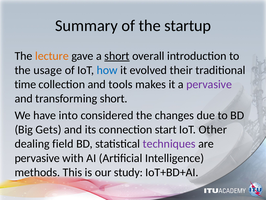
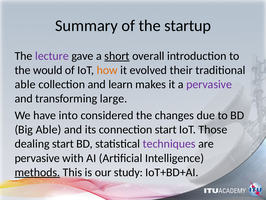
lecture colour: orange -> purple (52, 56)
usage: usage -> would (48, 70)
how colour: blue -> orange (107, 70)
time: time -> able (25, 84)
tools: tools -> learn (121, 84)
transforming short: short -> large (114, 98)
Big Gets: Gets -> Able (48, 129)
Other: Other -> Those (213, 129)
dealing field: field -> start (63, 144)
methods underline: none -> present (37, 172)
